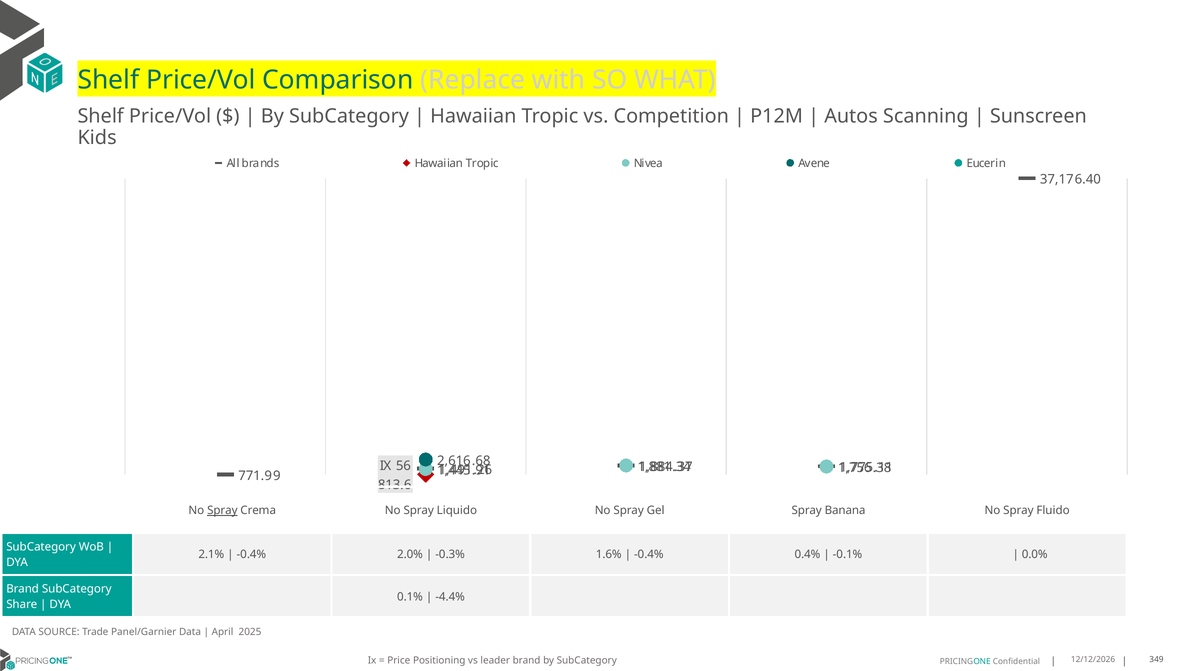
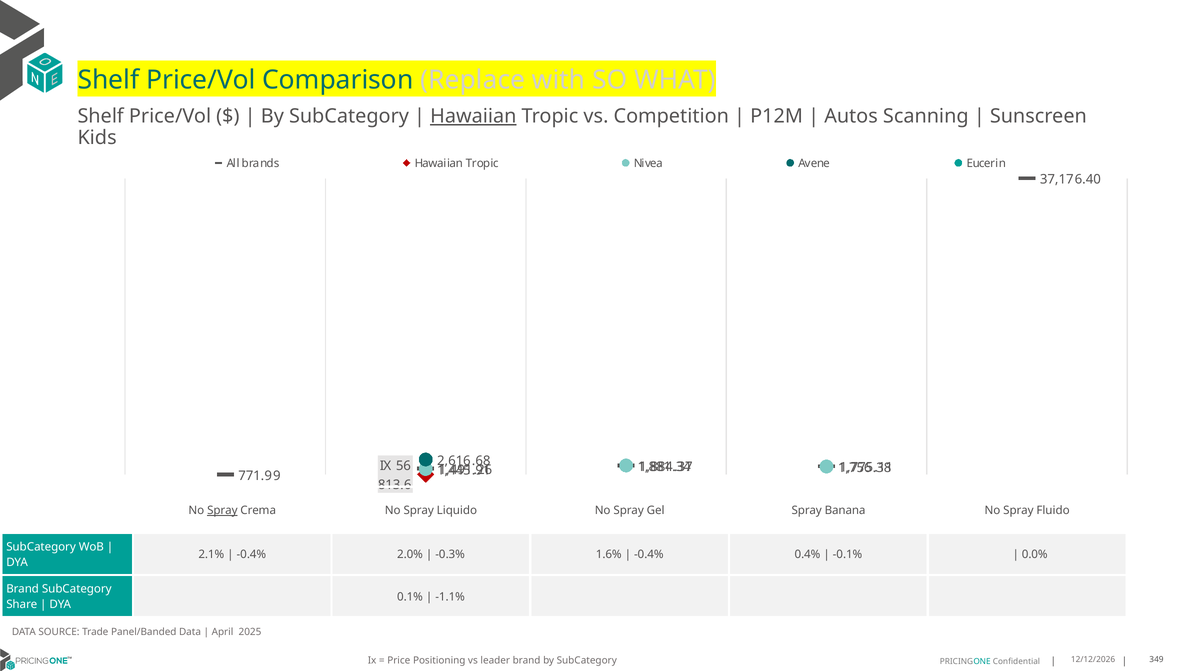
Hawaiian underline: none -> present (473, 116)
-4.4%: -4.4% -> -1.1% (450, 597)
Panel/Garnier: Panel/Garnier -> Panel/Banded (144, 632)
